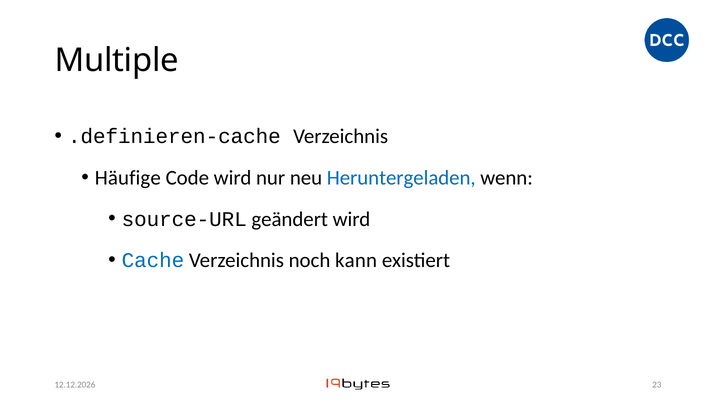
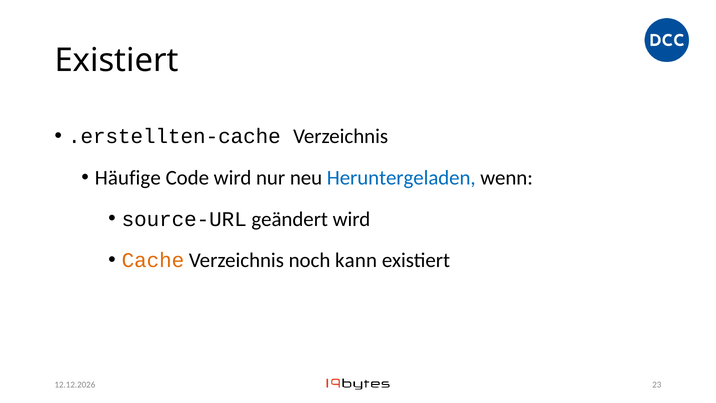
Multiple: Multiple -> Existiert (117, 60)
.definieren-cache: .definieren-cache -> .erstellten-cache (174, 136)
Cache colour: blue -> orange (153, 260)
